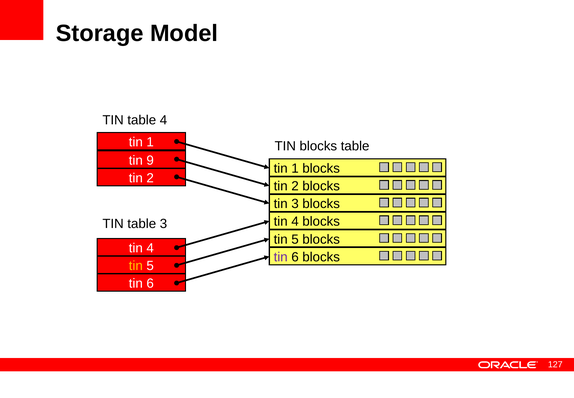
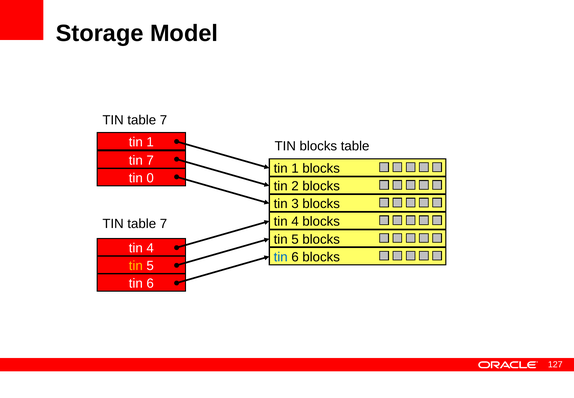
4: 4 -> 7 (163, 120)
tin 9: 9 -> 7 (150, 160)
2: 2 -> 0 (150, 178)
3: 3 -> 7 (163, 223)
tin colour: purple -> blue (281, 257)
